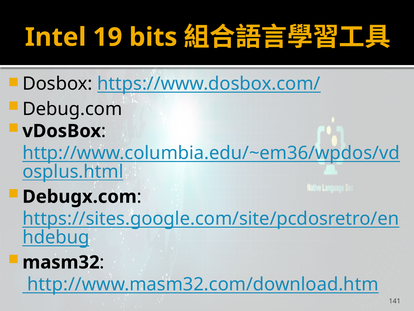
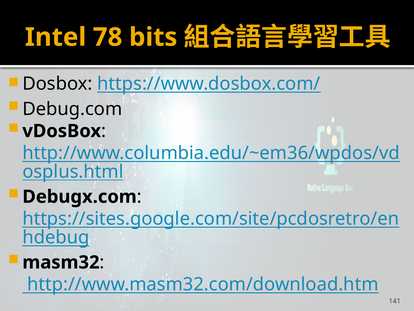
19: 19 -> 78 (108, 37)
